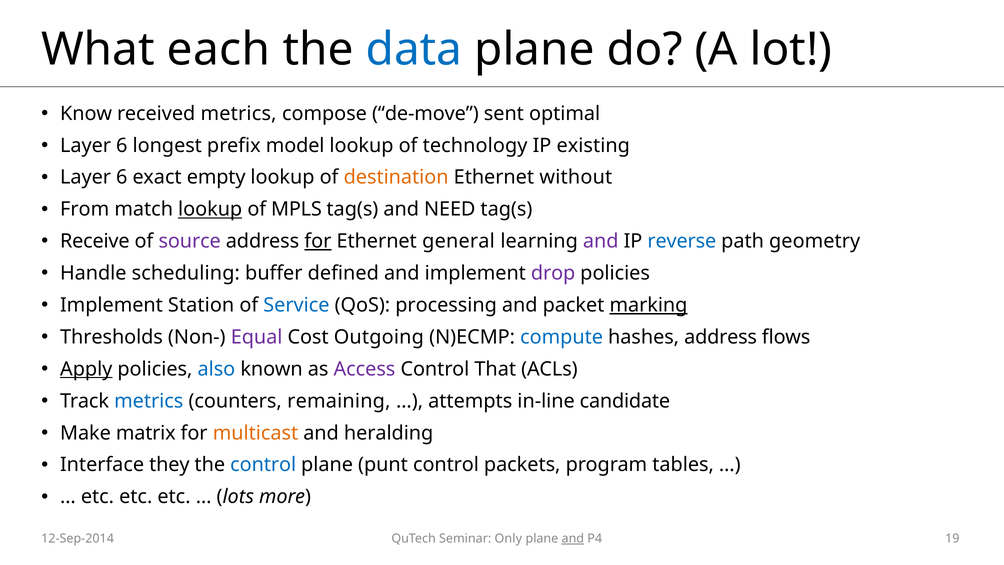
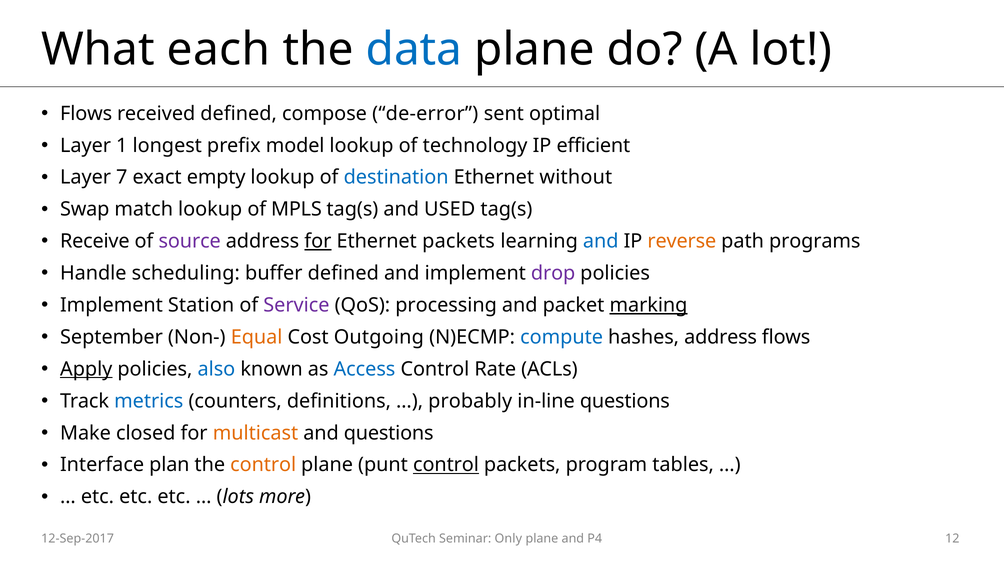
Know: Know -> Flows (86, 113)
received metrics: metrics -> defined (239, 113)
de-move: de-move -> de-error (425, 113)
6: 6 -> 1 (122, 145)
existing: existing -> efficient (593, 145)
6: 6 -> 7 (122, 177)
destination colour: orange -> blue (396, 177)
From: From -> Swap (85, 209)
lookup underline: present -> none (210, 209)
NEED: NEED -> USED (450, 209)
Ethernet general: general -> packets (459, 241)
and colour: purple -> blue (601, 241)
reverse colour: blue -> orange (682, 241)
geometry: geometry -> programs (815, 241)
Service colour: blue -> purple (296, 305)
Thresholds: Thresholds -> September (111, 337)
Equal colour: purple -> orange (257, 337)
Access colour: purple -> blue (364, 369)
That: That -> Rate (495, 369)
remaining: remaining -> definitions (339, 401)
attempts: attempts -> probably (470, 401)
in-line candidate: candidate -> questions (625, 401)
matrix: matrix -> closed (146, 433)
and heralding: heralding -> questions (389, 433)
they: they -> plan (169, 465)
control colour: blue -> orange (263, 465)
control underline: none -> present (446, 465)
12-Sep-2014: 12-Sep-2014 -> 12-Sep-2017 (78, 538)
and underline: present -> none (573, 538)
19: 19 -> 12 (952, 538)
